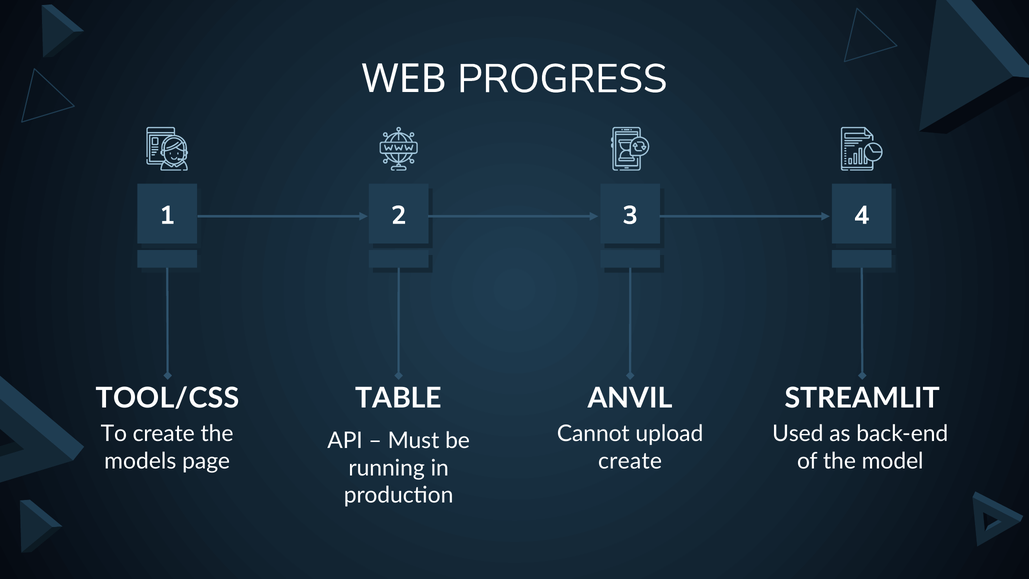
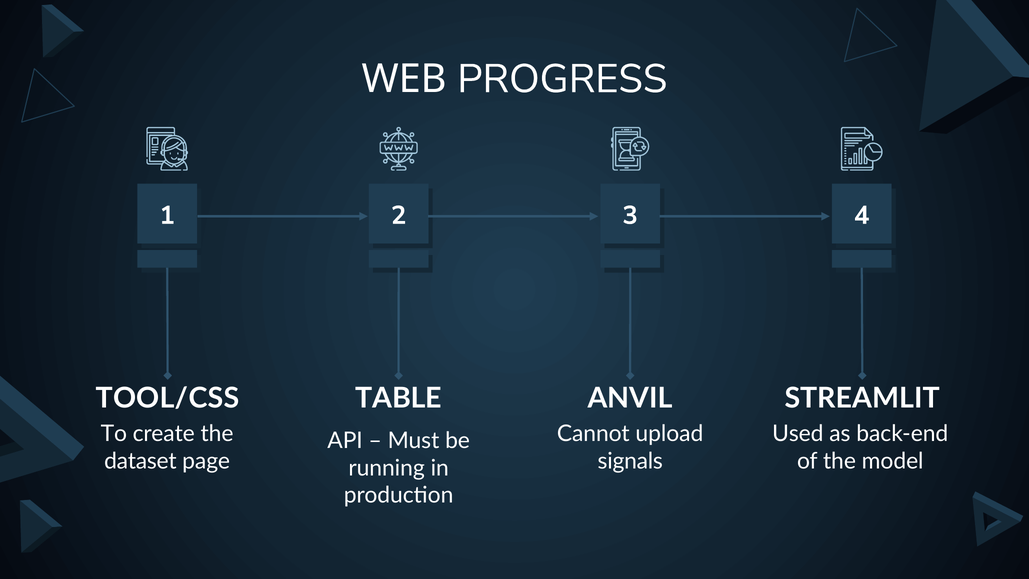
models: models -> dataset (140, 461)
create: create -> signals (630, 461)
